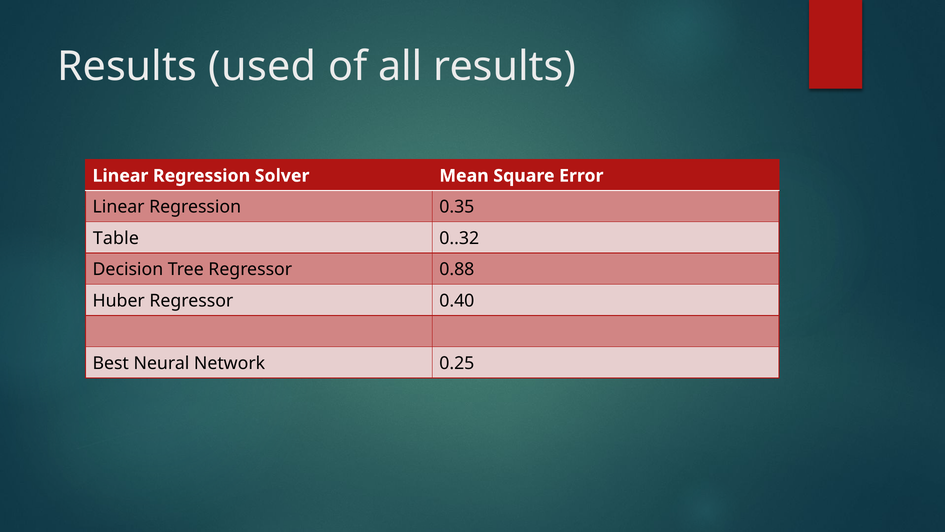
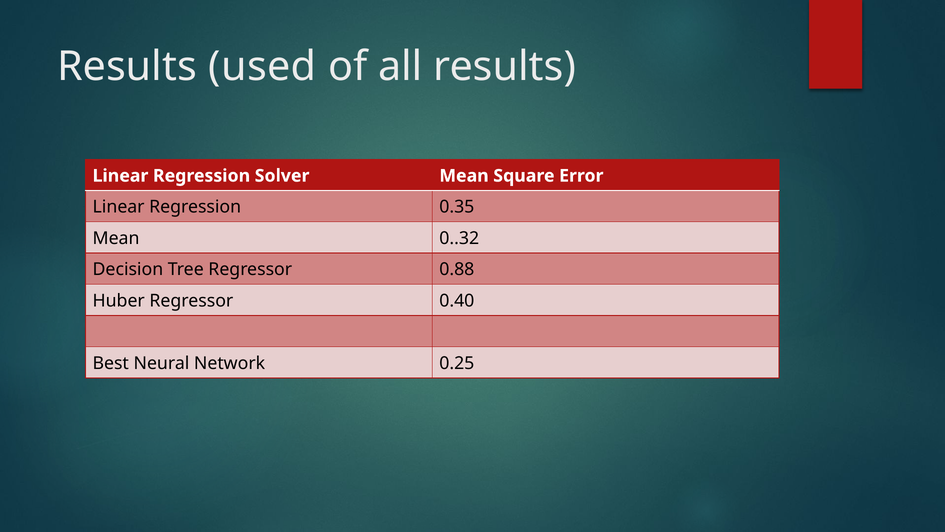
Table: Table -> Mean (116, 238)
